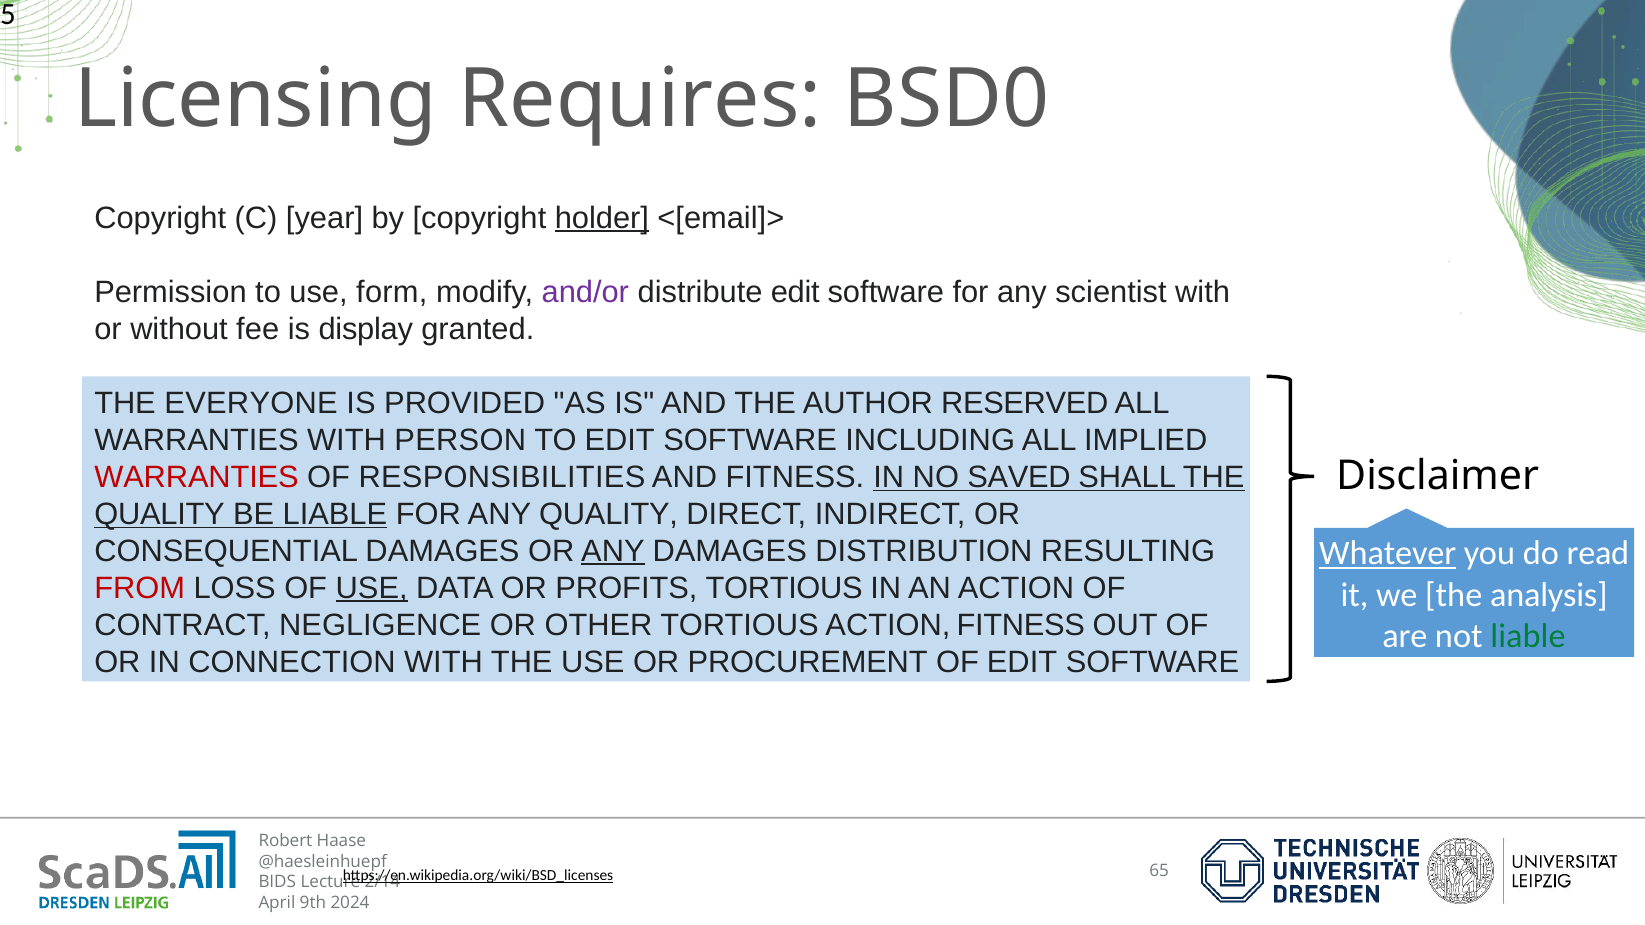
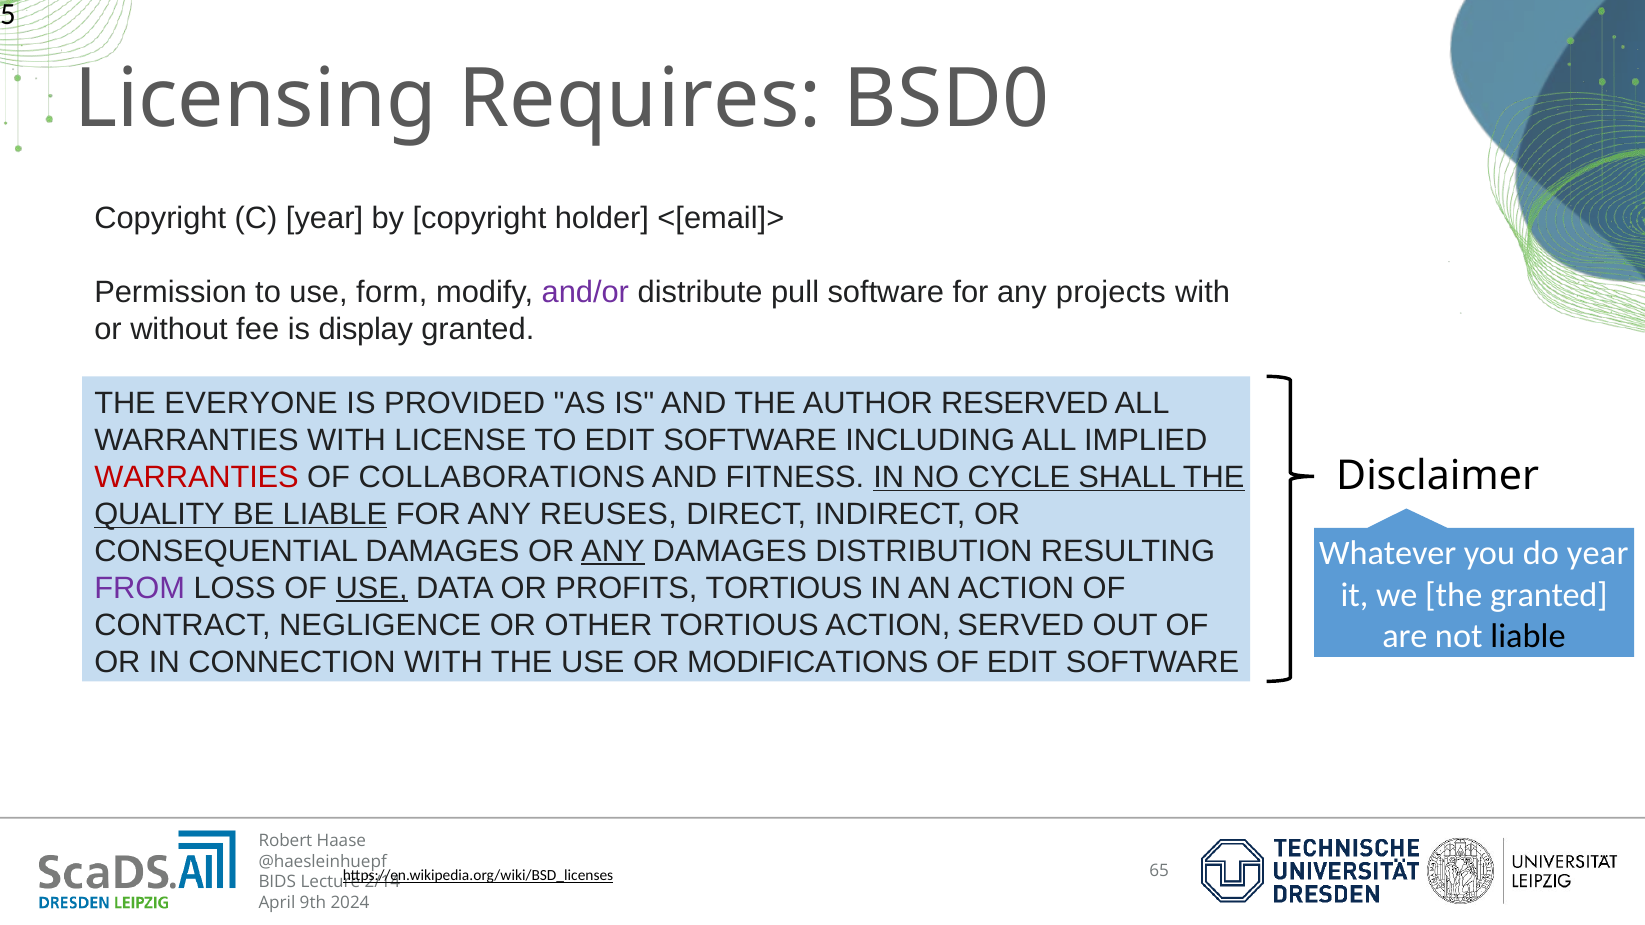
holder underline: present -> none (602, 218)
distribute edit: edit -> pull (795, 292)
scientist: scientist -> projects (1111, 292)
PERSON: PERSON -> LICENSE (460, 440)
RESPONSIBILITIES: RESPONSIBILITIES -> COLLABORATIONS (502, 477)
SAVED: SAVED -> CYCLE (1019, 477)
ANY QUALITY: QUALITY -> REUSES (608, 514)
Whatever underline: present -> none (1388, 554)
do read: read -> year (1598, 554)
FROM colour: red -> purple (140, 588)
the analysis: analysis -> granted (1549, 595)
ACTION FITNESS: FITNESS -> SERVED (1021, 625)
liable colour: green -> black (1528, 636)
PROCUREMENT: PROCUREMENT -> MODIFICATIONS (808, 662)
